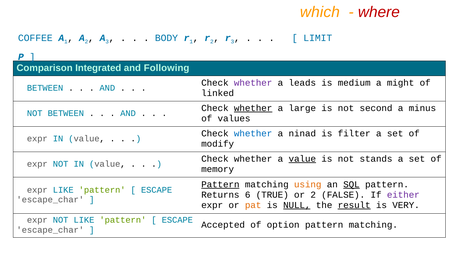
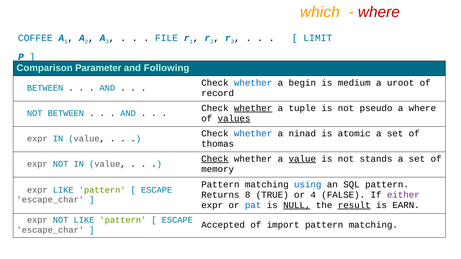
BODY: BODY -> FILE (166, 38)
Integrated: Integrated -> Parameter (98, 68)
whether colour: purple -> blue (253, 83)
leads: leads -> begin (302, 83)
might: might -> uroot (401, 83)
linked: linked -> record (218, 93)
large: large -> tuple (302, 108)
second: second -> pseudo (376, 108)
a minus: minus -> where (422, 108)
values underline: none -> present (234, 119)
filter: filter -> atomic (354, 134)
modify: modify -> thomas (218, 144)
Check underline: none -> present (215, 159)
Pattern underline: present -> none (220, 185)
using colour: orange -> blue (308, 185)
SQL underline: present -> none (351, 185)
6: 6 -> 8 (248, 195)
or 2: 2 -> 4 (313, 195)
pat colour: orange -> blue (253, 205)
VERY: VERY -> EARN (406, 205)
option: option -> import (283, 225)
